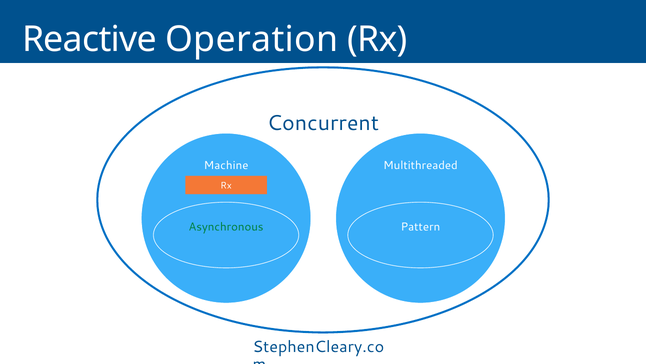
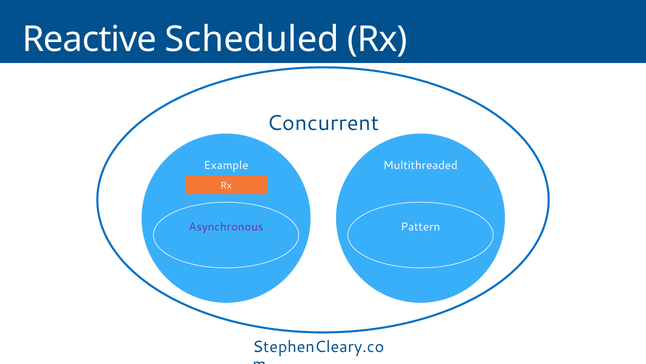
Operation: Operation -> Scheduled (252, 39)
Machine: Machine -> Example (226, 165)
Asynchronous colour: green -> purple (226, 226)
